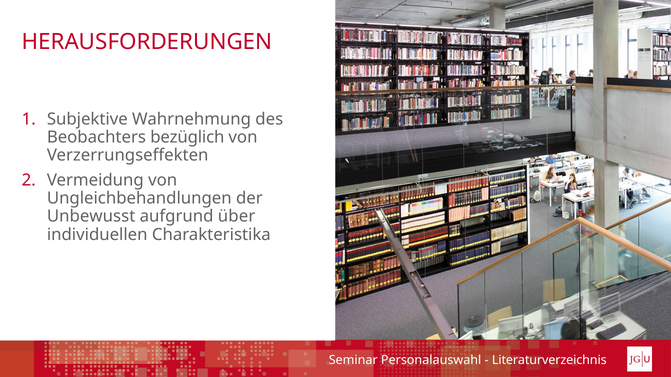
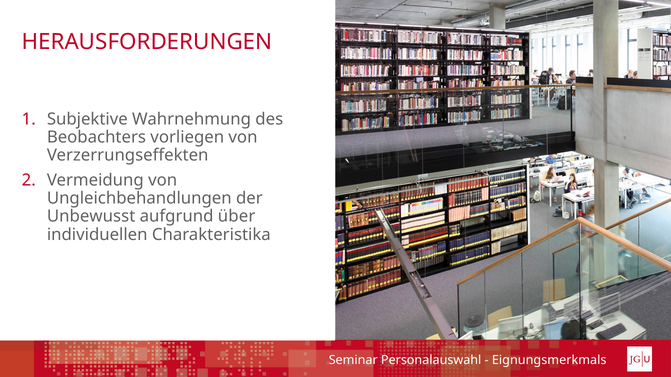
bezüglich: bezüglich -> vorliegen (187, 137)
Literaturverzeichnis: Literaturverzeichnis -> Eignungsmerkmals (549, 361)
